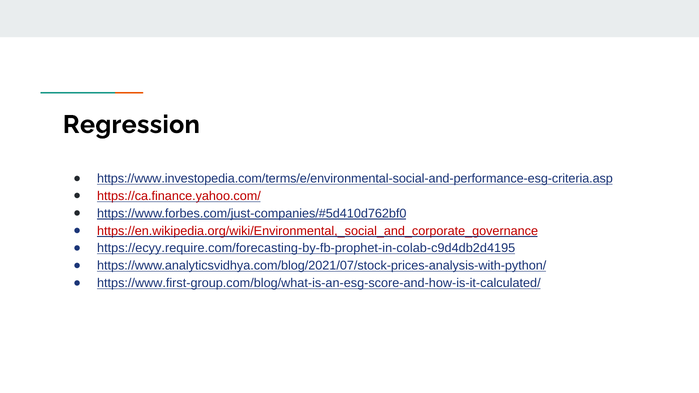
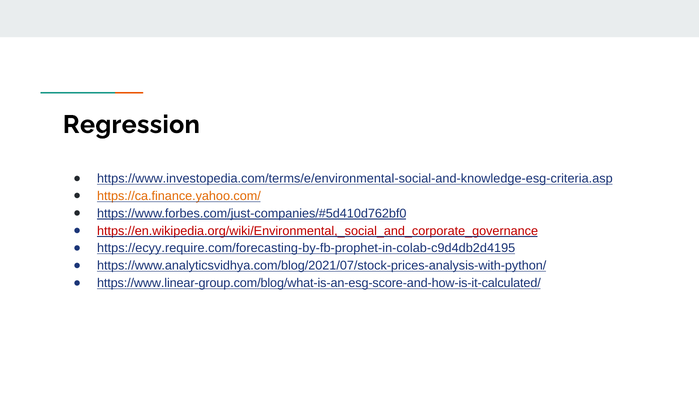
https://www.investopedia.com/terms/e/environmental-social-and-performance-esg-criteria.asp: https://www.investopedia.com/terms/e/environmental-social-and-performance-esg-criteria.asp -> https://www.investopedia.com/terms/e/environmental-social-and-knowledge-esg-criteria.asp (355, 179)
https://ca.finance.yahoo.com/ colour: red -> orange (179, 196)
https://www.first-group.com/blog/what-is-an-esg-score-and-how-is-it-calculated/: https://www.first-group.com/blog/what-is-an-esg-score-and-how-is-it-calculated/ -> https://www.linear-group.com/blog/what-is-an-esg-score-and-how-is-it-calculated/ (319, 283)
